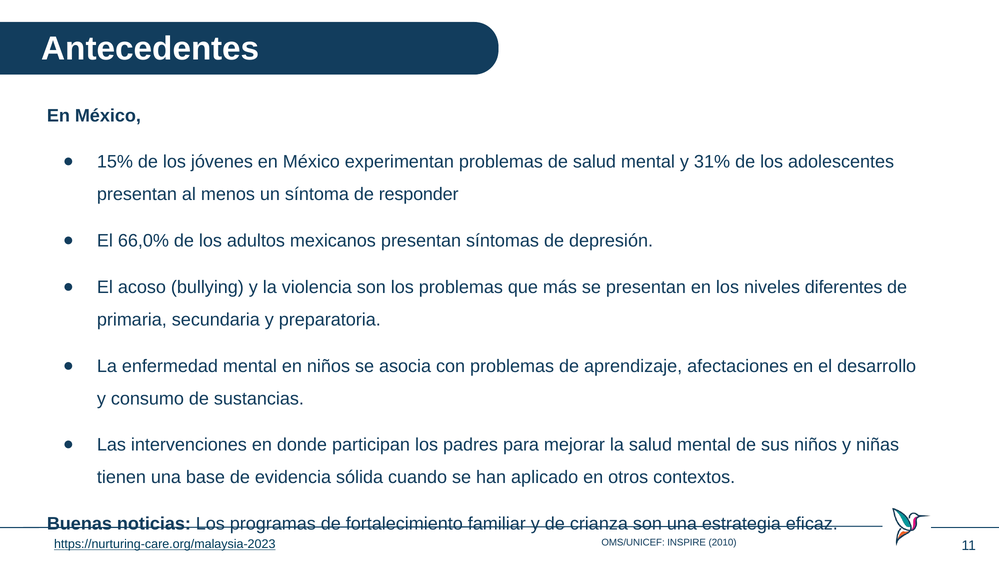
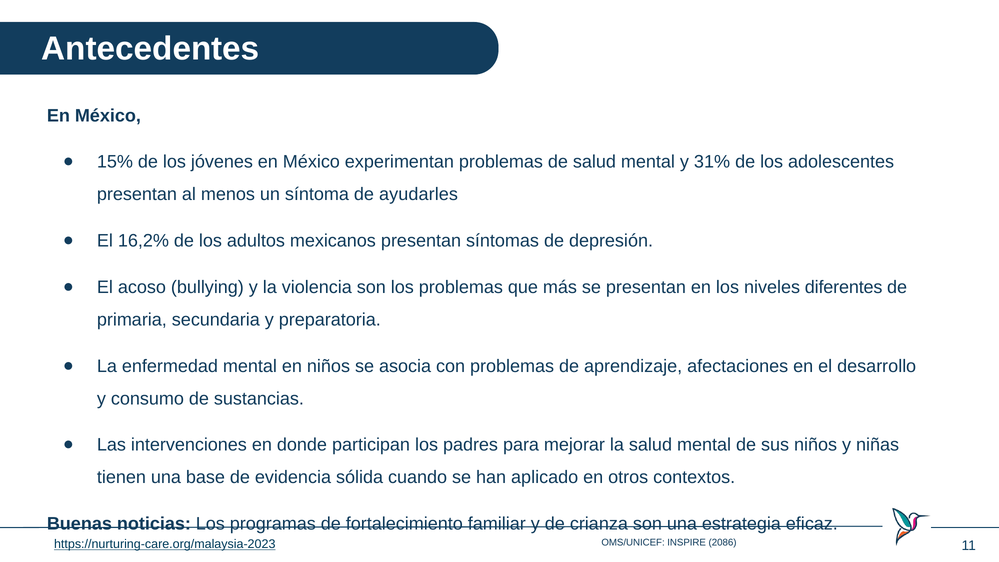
responder: responder -> ayudarles (419, 194)
66,0%: 66,0% -> 16,2% (143, 241)
2010: 2010 -> 2086 (723, 542)
